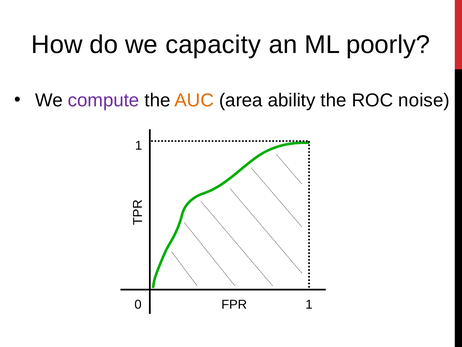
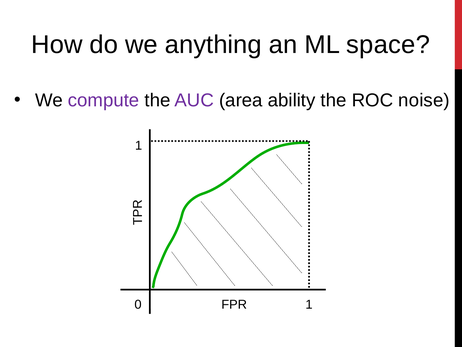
capacity: capacity -> anything (213, 45)
poorly: poorly -> space (388, 45)
AUC colour: orange -> purple (194, 100)
